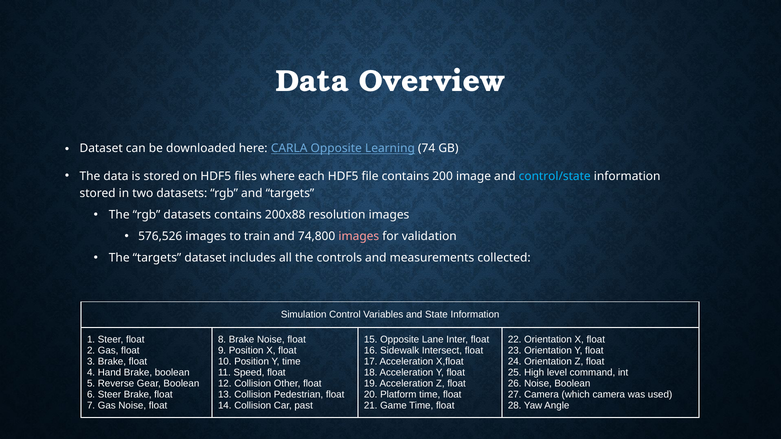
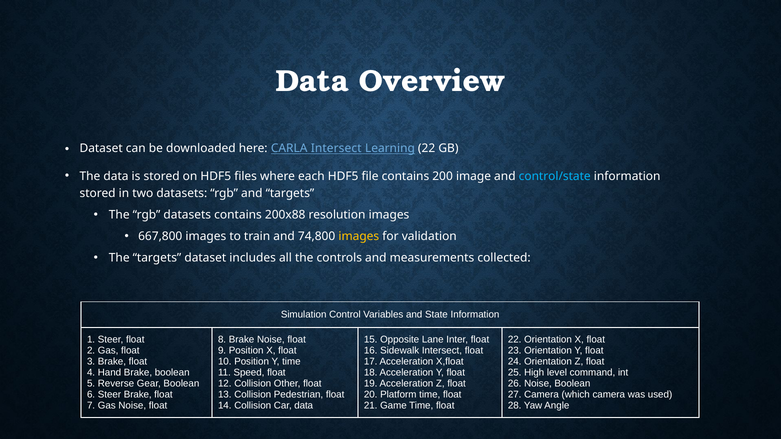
CARLA Opposite: Opposite -> Intersect (336, 148)
Learning 74: 74 -> 22 (427, 148)
576,526: 576,526 -> 667,800 (160, 237)
images colour: pink -> yellow (359, 237)
Car past: past -> data (304, 406)
